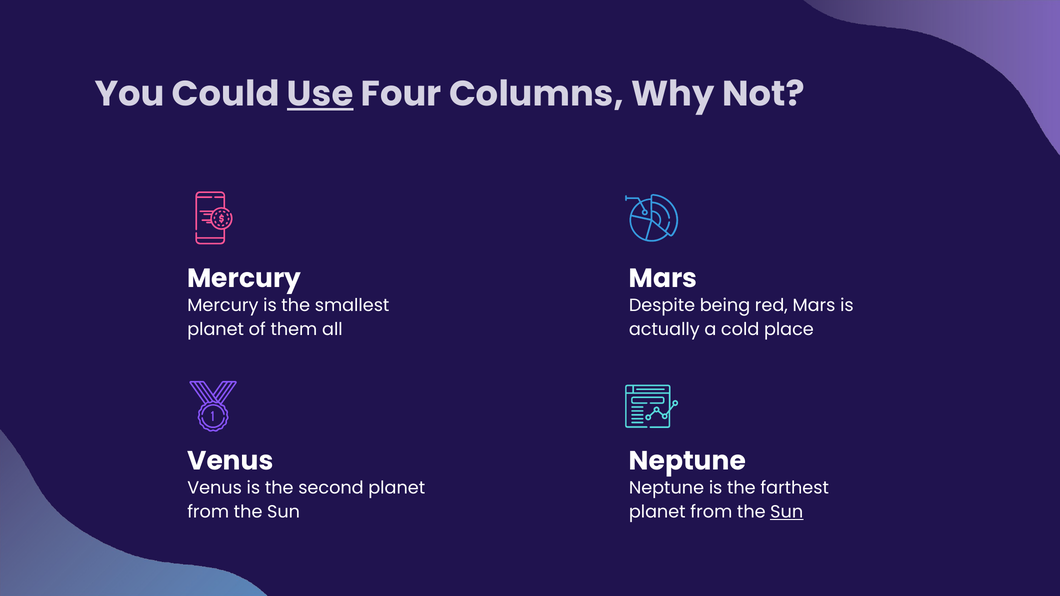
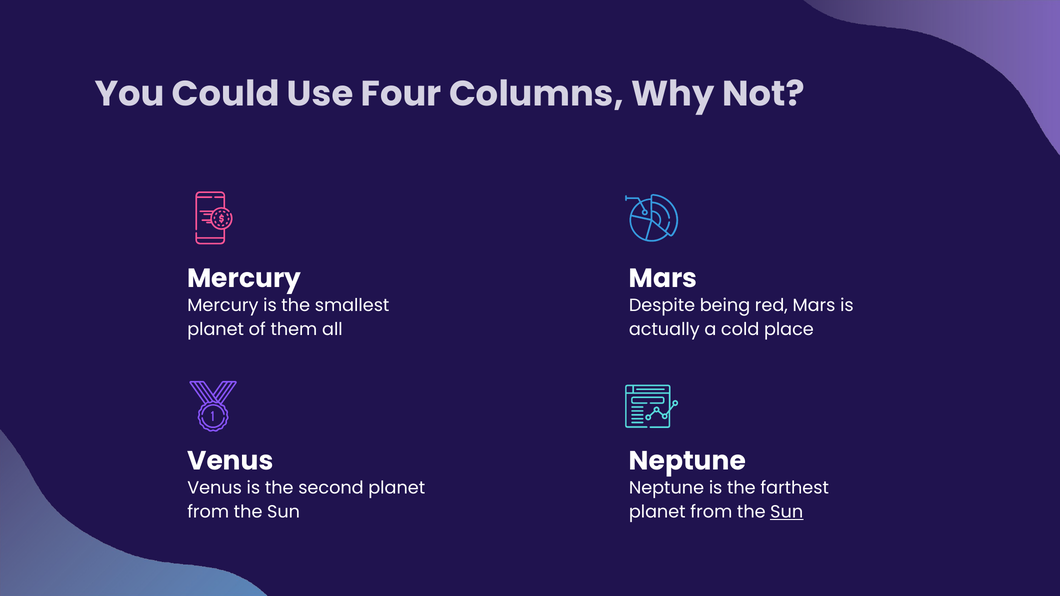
Use underline: present -> none (320, 94)
